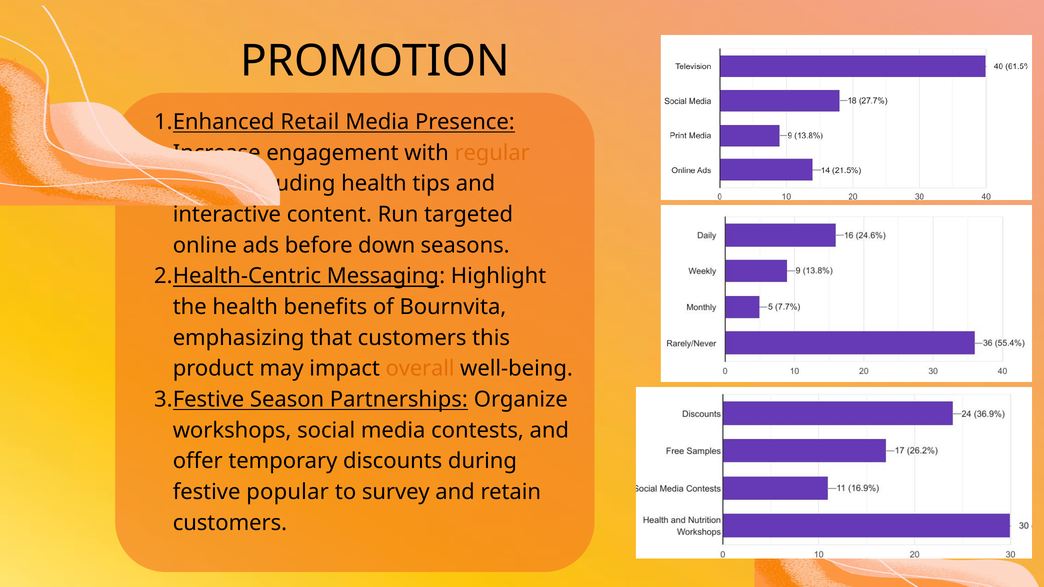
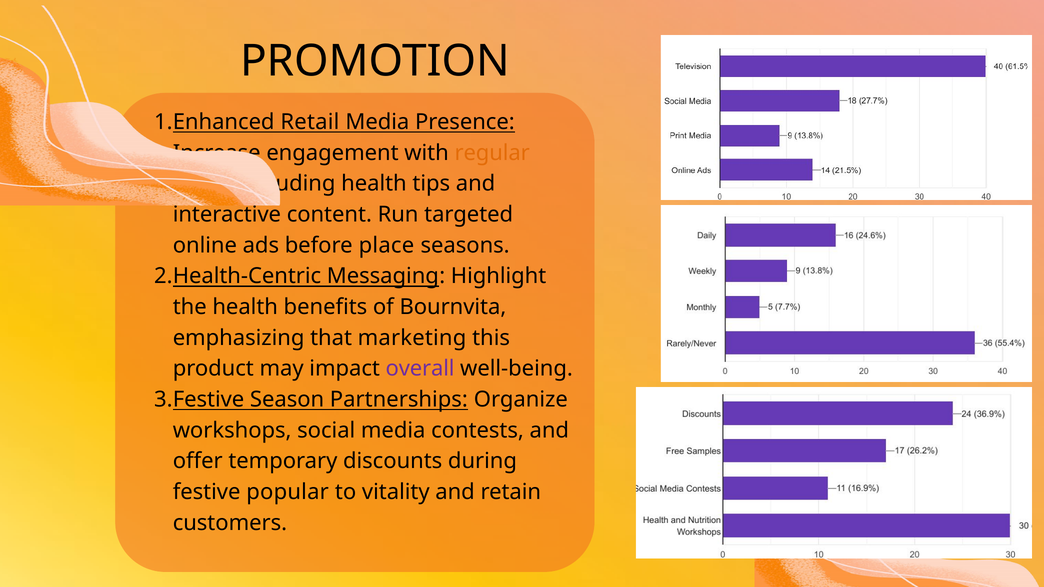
down: down -> place (386, 245)
that customers: customers -> marketing (412, 338)
overall colour: orange -> purple (420, 369)
survey: survey -> vitality (396, 492)
